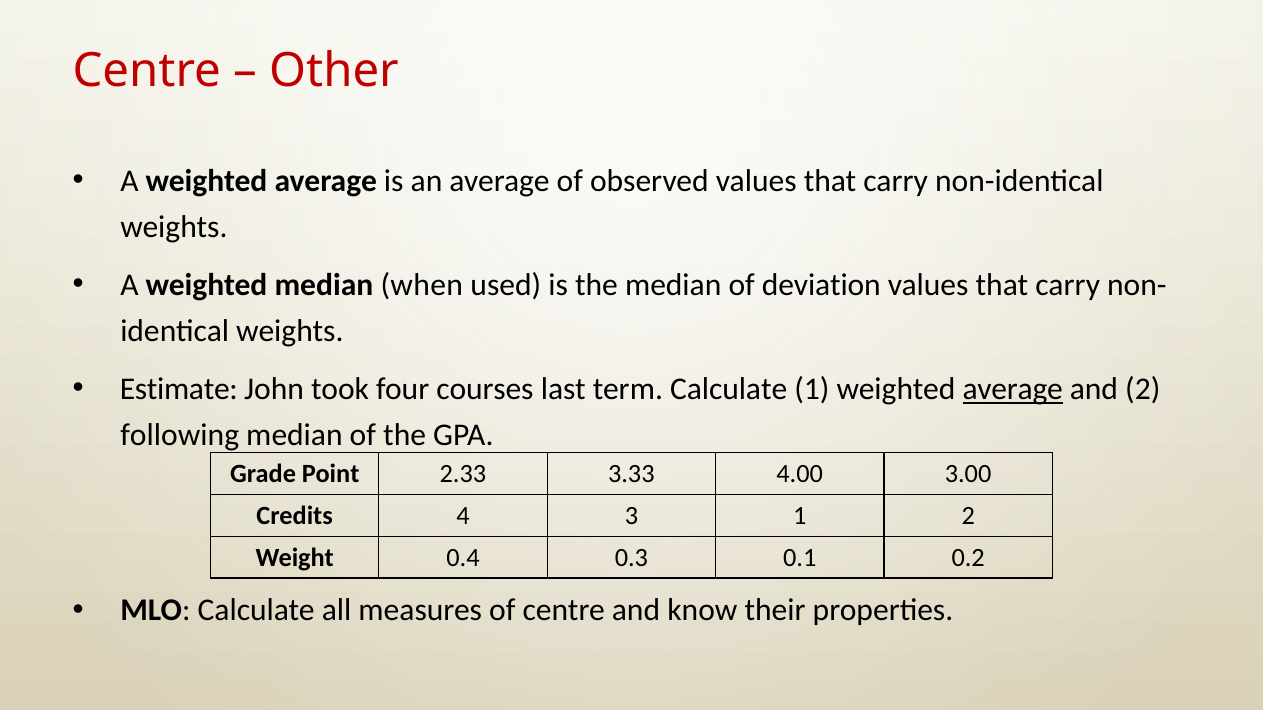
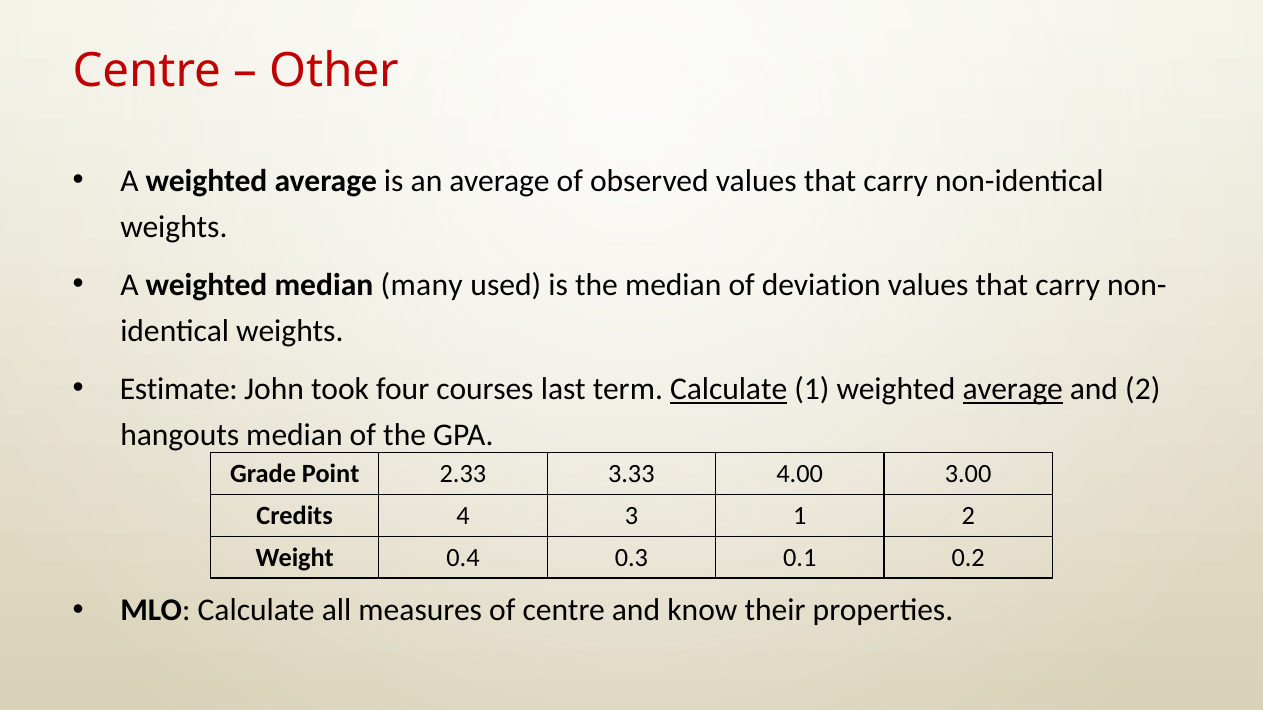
when: when -> many (422, 285)
Calculate underline: none -> present (729, 389)
following: following -> hangouts (180, 435)
